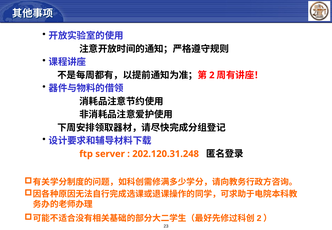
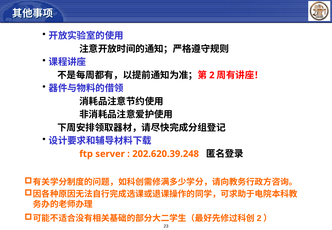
202.120.31.248: 202.120.31.248 -> 202.620.39.248 (166, 154)
